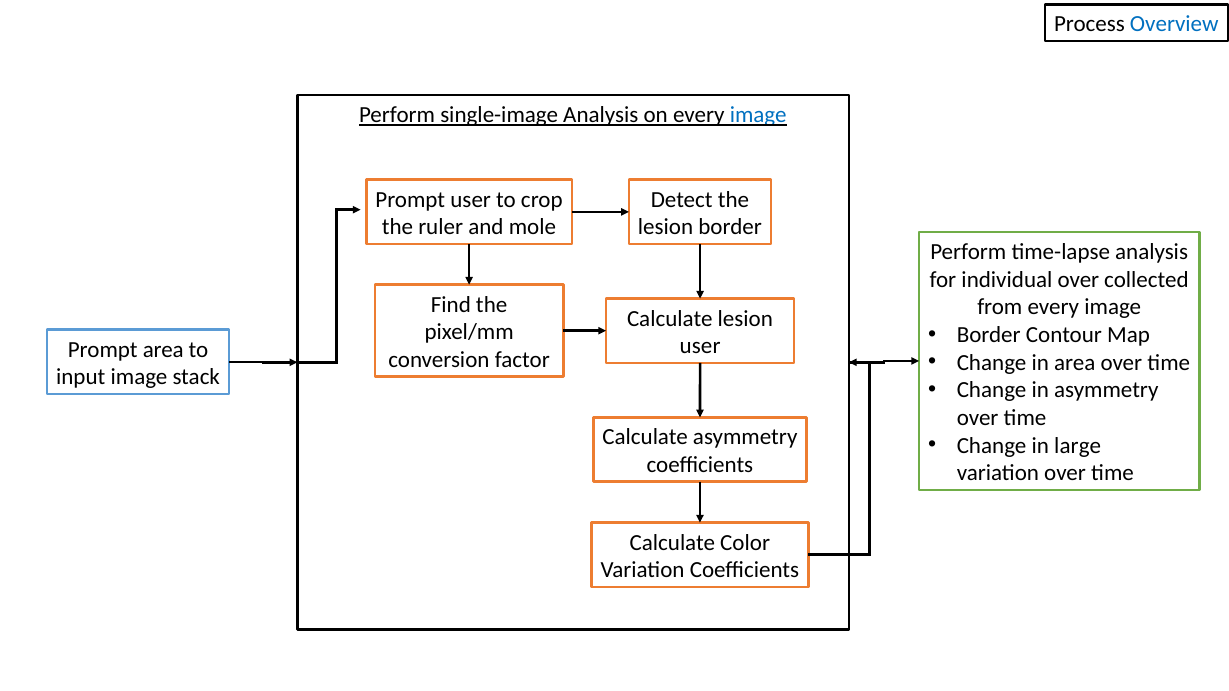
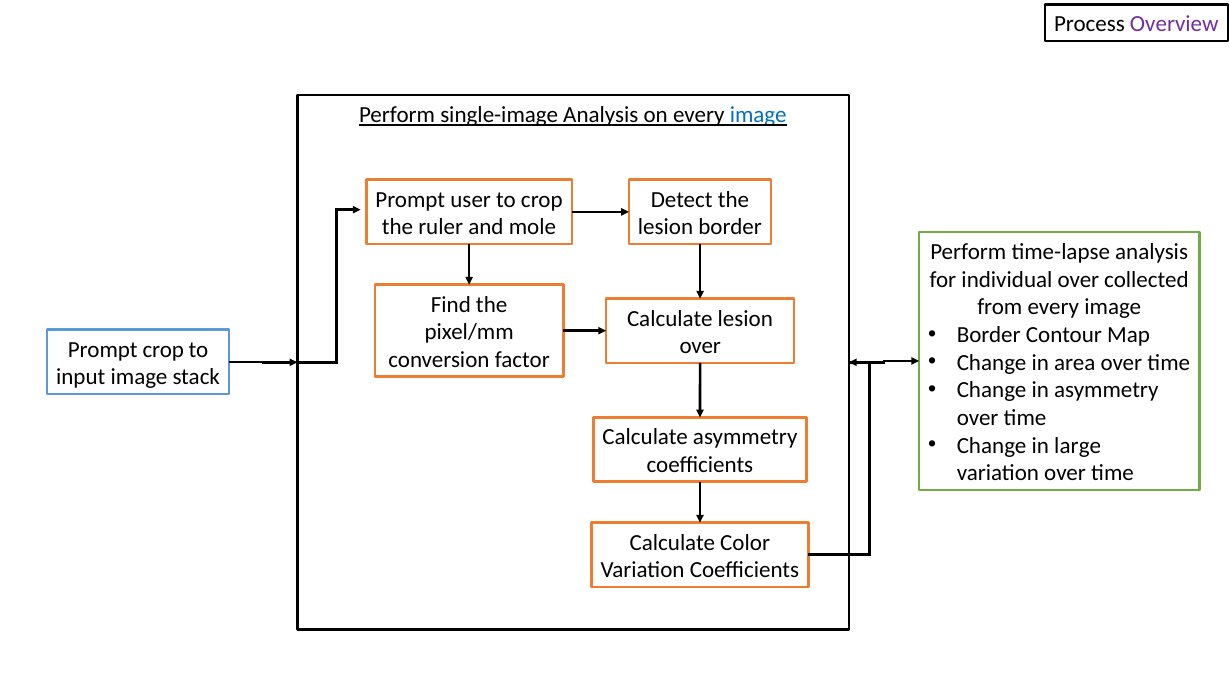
Overview colour: blue -> purple (1174, 24)
user: user -> over (700, 346)
Prompt area: area -> crop (163, 350)
